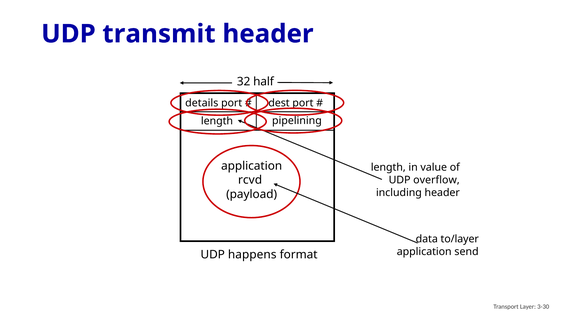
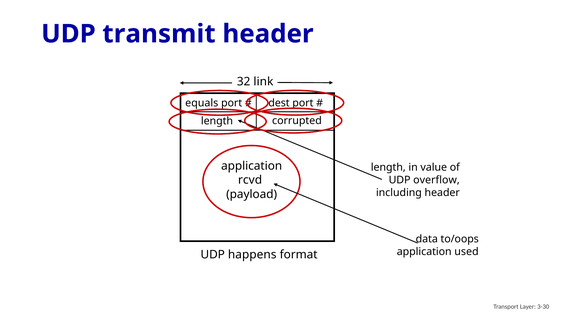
half: half -> link (263, 82)
details: details -> equals (202, 103)
pipelining: pipelining -> corrupted (297, 121)
to/layer: to/layer -> to/oops (460, 239)
send: send -> used (467, 252)
